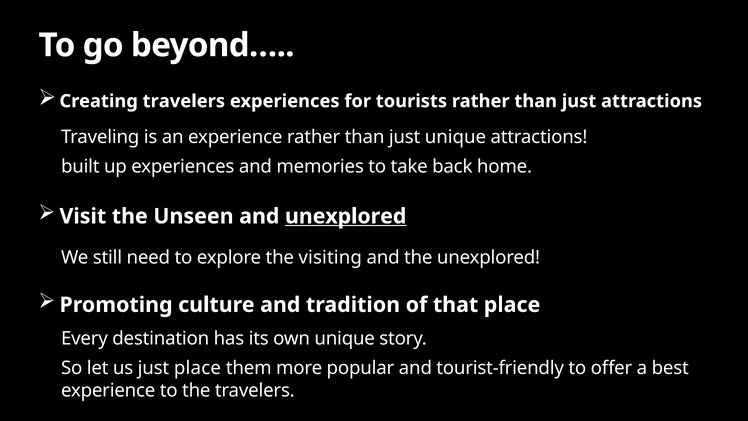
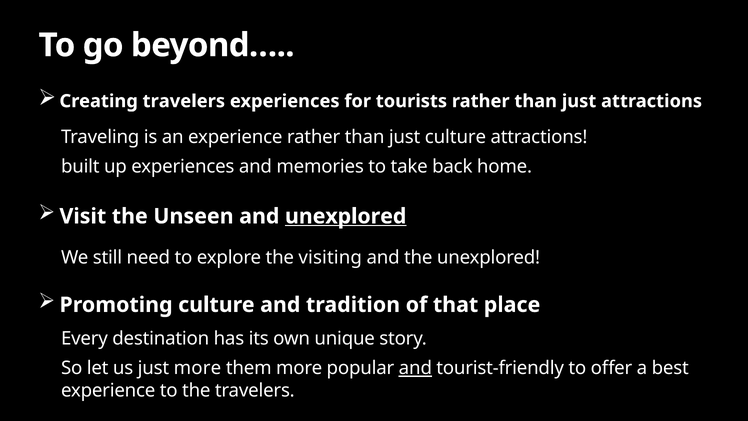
just unique: unique -> culture (455, 137)
just place: place -> more (197, 368)
and underline: none -> present (415, 368)
